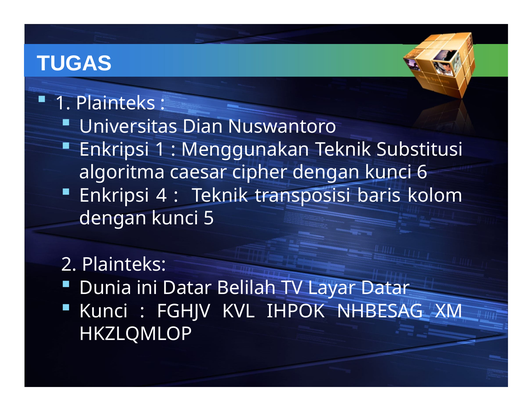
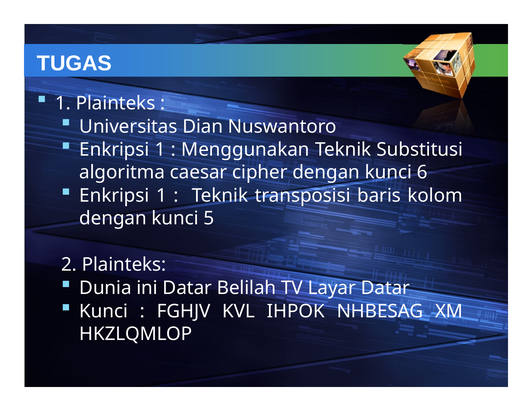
4: 4 -> 1 (161, 196)
